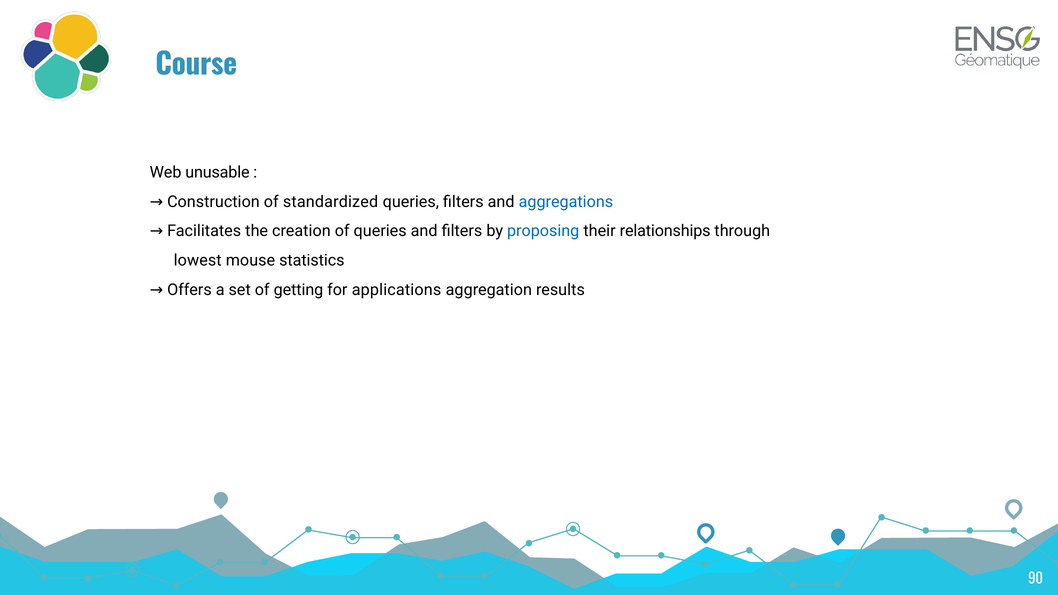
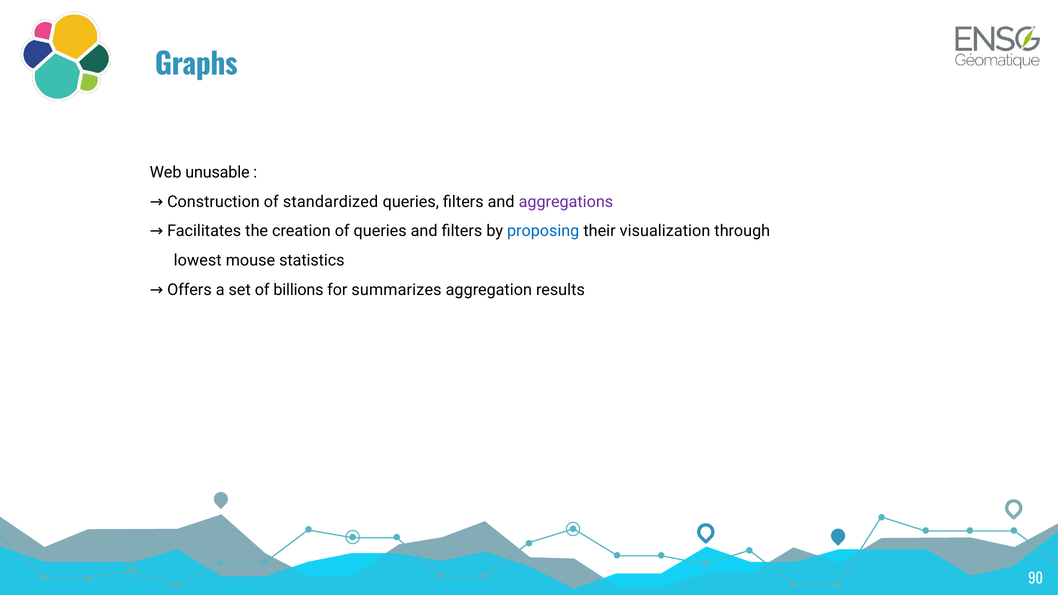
Course: Course -> Graphs (196, 65)
aggregations colour: blue -> purple (566, 202)
relationships: relationships -> visualization (665, 231)
getting: getting -> billions (299, 290)
applications: applications -> summarizes (397, 290)
